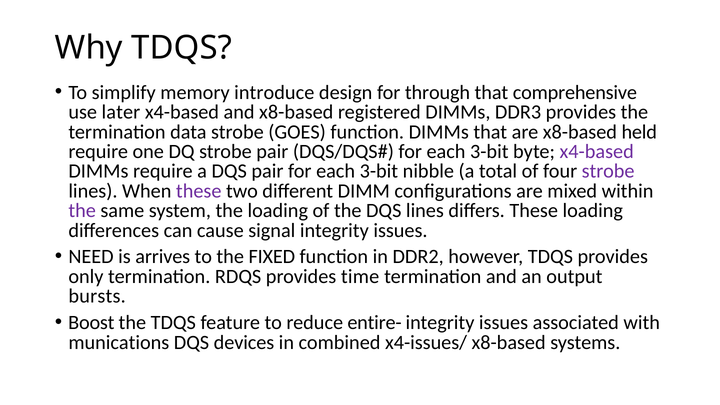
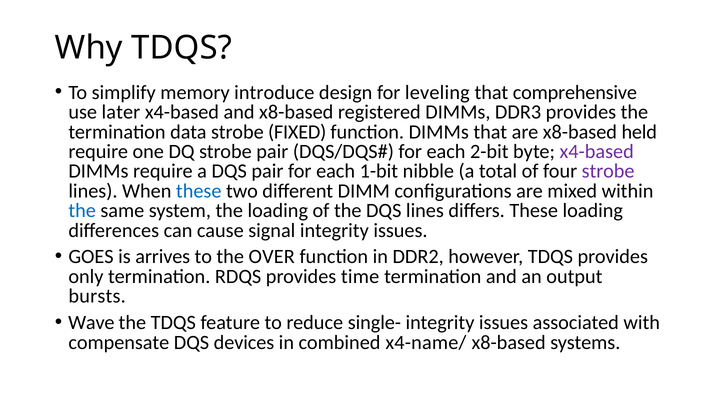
through: through -> leveling (437, 92)
GOES: GOES -> FIXED (297, 132)
3-bit: 3-bit -> 2-bit (489, 152)
pair for each 3-bit: 3-bit -> 1-bit (379, 171)
these colour: purple -> blue (199, 191)
the colour: purple -> blue (82, 211)
NEED: NEED -> GOES (91, 257)
FIXED: FIXED -> OVER (272, 257)
Boost: Boost -> Wave (91, 323)
entire-: entire- -> single- (374, 323)
munications: munications -> compensate (119, 342)
x4-issues/: x4-issues/ -> x4-name/ (426, 342)
